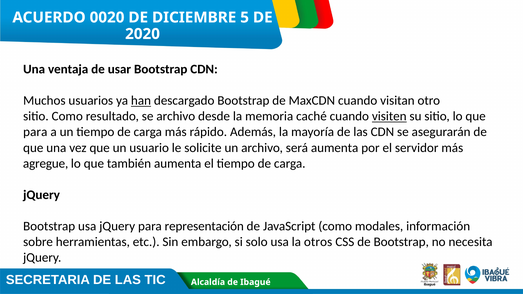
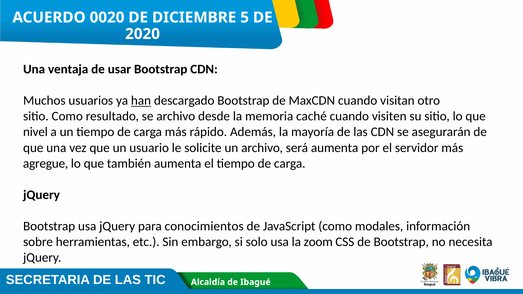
visiten underline: present -> none (389, 116)
para: para -> nivel (35, 132)
representación: representación -> conocimientos (204, 226)
otros: otros -> zoom (318, 242)
